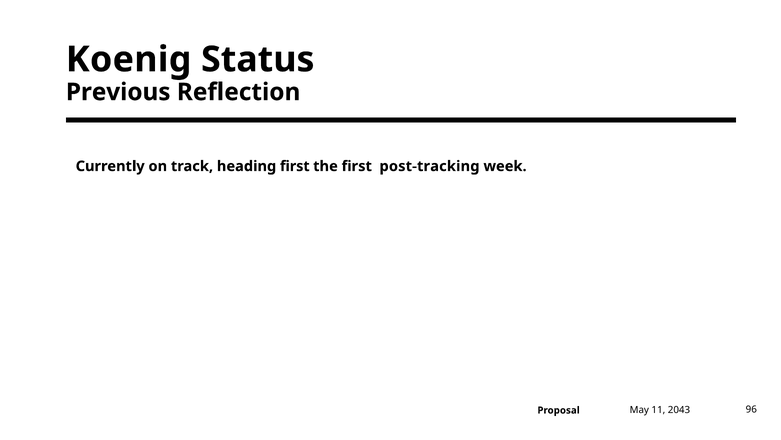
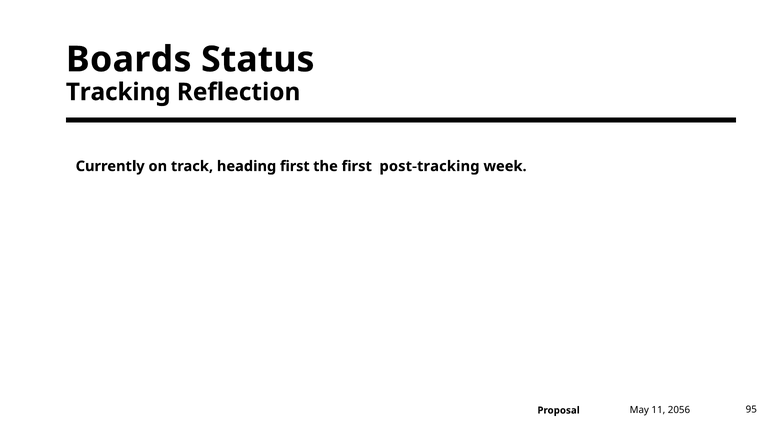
Koenig: Koenig -> Boards (129, 59)
Previous: Previous -> Tracking (118, 92)
2043: 2043 -> 2056 (679, 410)
96: 96 -> 95 (751, 409)
